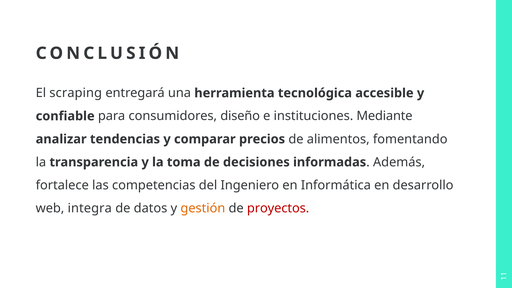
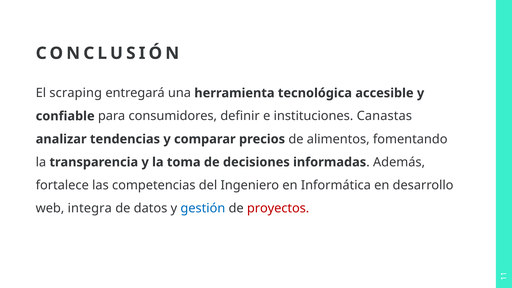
diseño: diseño -> definir (240, 116)
Mediante: Mediante -> Canastas (384, 116)
gestión colour: orange -> blue (203, 208)
